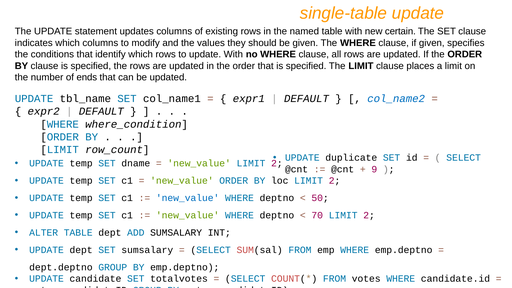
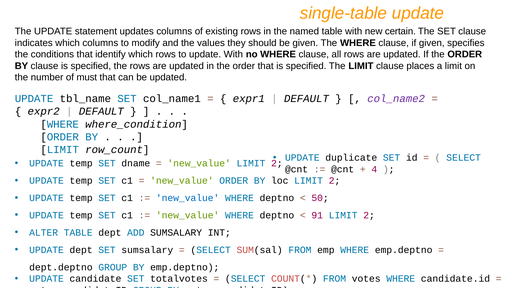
ends: ends -> must (87, 77)
col_name2 colour: blue -> purple (396, 99)
9: 9 -> 4 (374, 169)
70: 70 -> 91 (317, 215)
